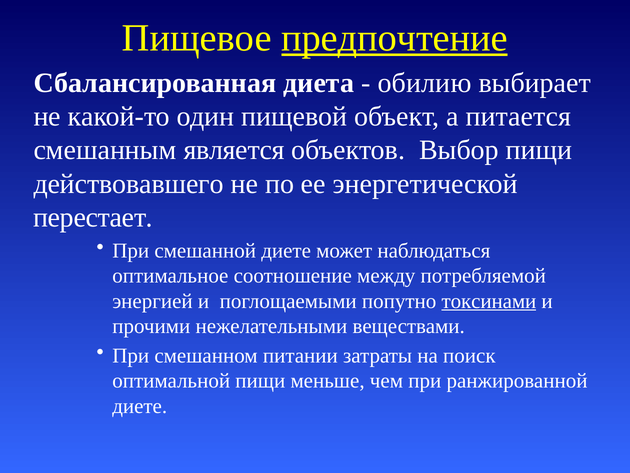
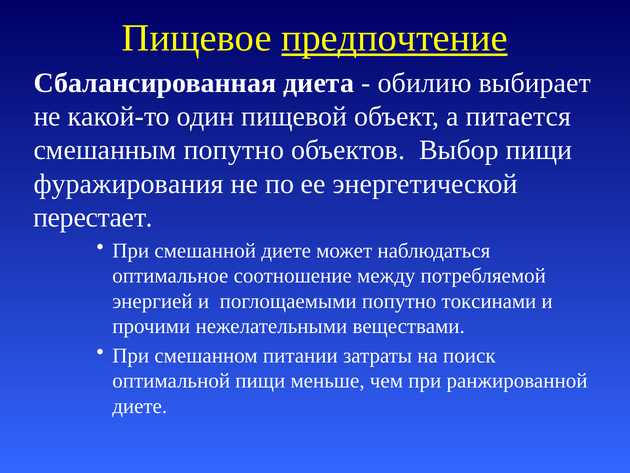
смешанным является: является -> попутно (234, 150)
действовавшего: действовавшего -> фуражирования (129, 184)
токсинами underline: present -> none (489, 301)
